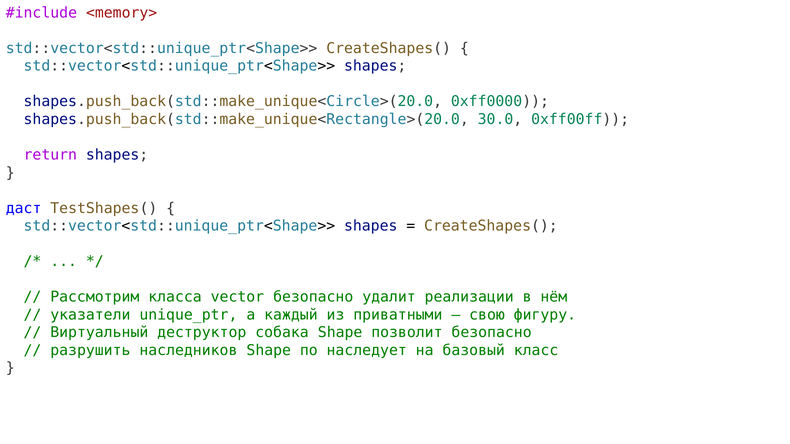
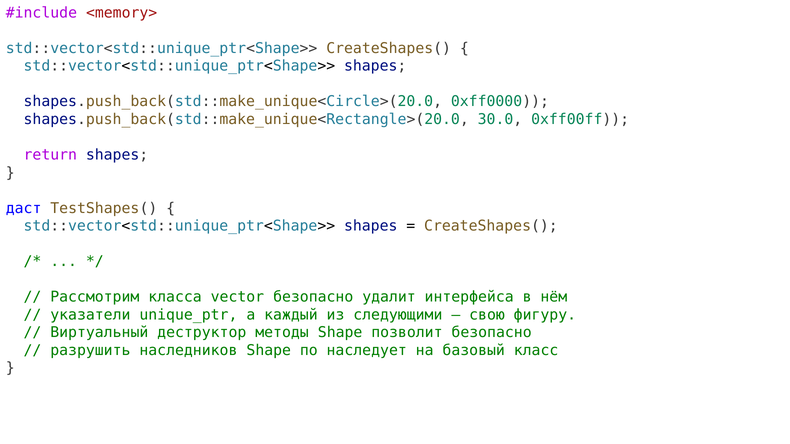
реализации: реализации -> интерфейса (469, 297)
приватными: приватными -> следующими (398, 315)
собака: собака -> методы (282, 333)
